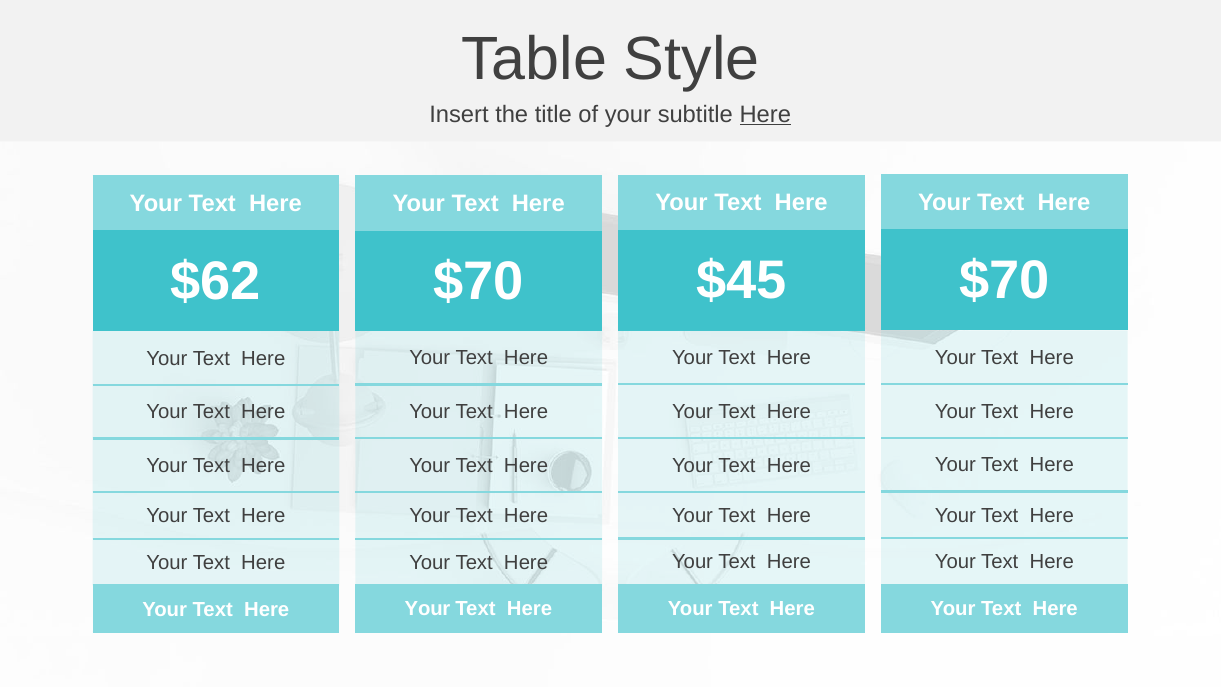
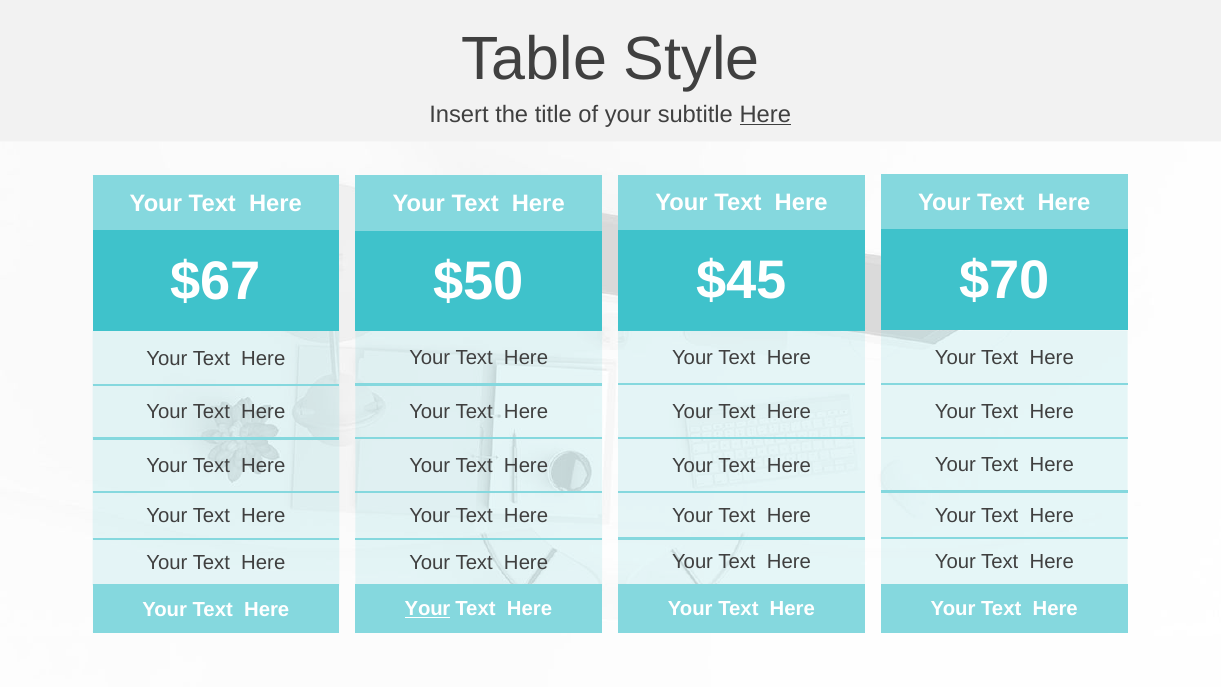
$70: $70 -> $50 (479, 281)
$62: $62 -> $67 (216, 281)
Your underline: none -> present (428, 609)
